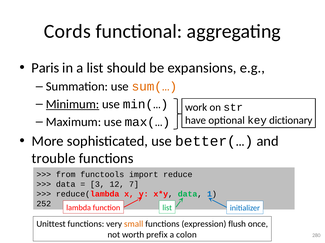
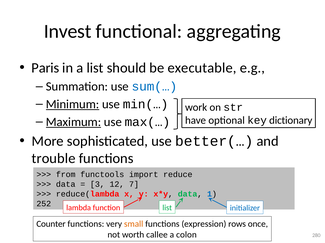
Cords: Cords -> Invest (68, 31)
expansions: expansions -> executable (202, 68)
sum(… colour: orange -> blue (154, 87)
Maximum underline: none -> present (74, 122)
Unittest: Unittest -> Counter (51, 225)
flush: flush -> rows (237, 225)
prefix: prefix -> callee (157, 235)
